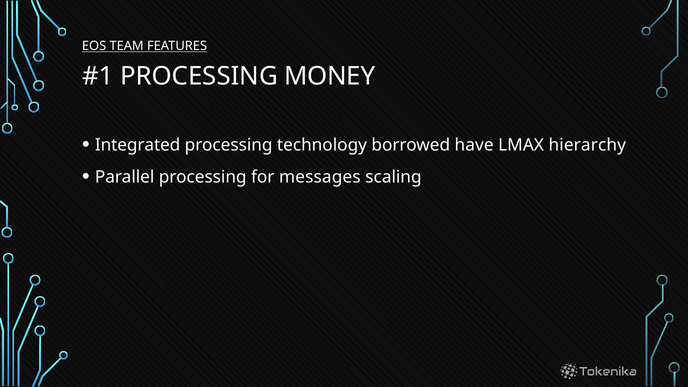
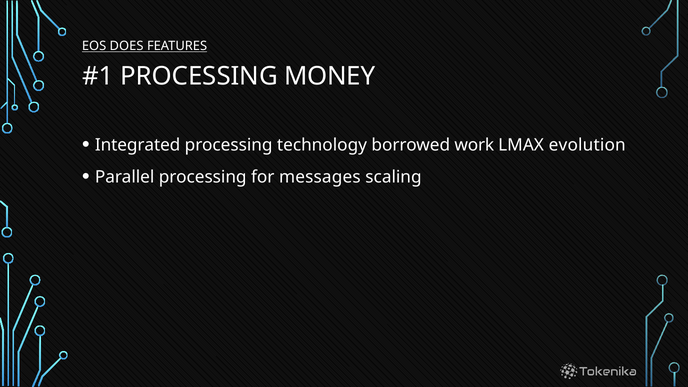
TEAM: TEAM -> DOES (127, 46)
have: have -> work (474, 145)
hierarchy: hierarchy -> evolution (587, 145)
